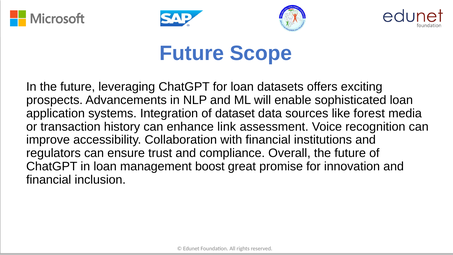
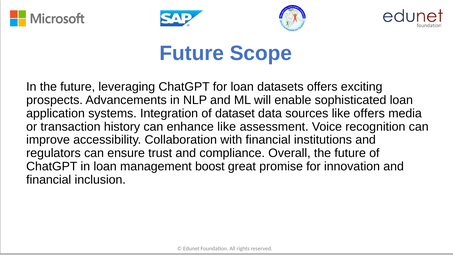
like forest: forest -> offers (369, 113)
enhance link: link -> like (227, 127)
